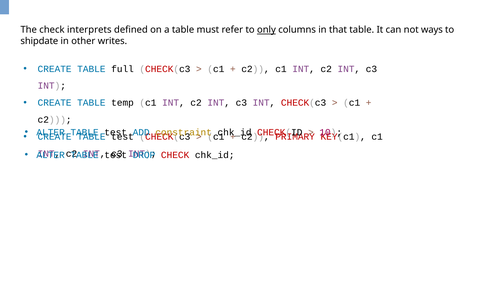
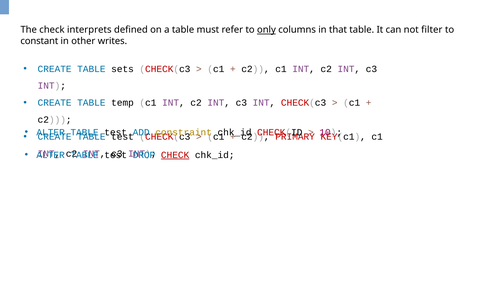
ways: ways -> filter (432, 30)
shipdate: shipdate -> constant (39, 41)
full: full -> sets (123, 69)
CHECK underline: none -> present (175, 155)
